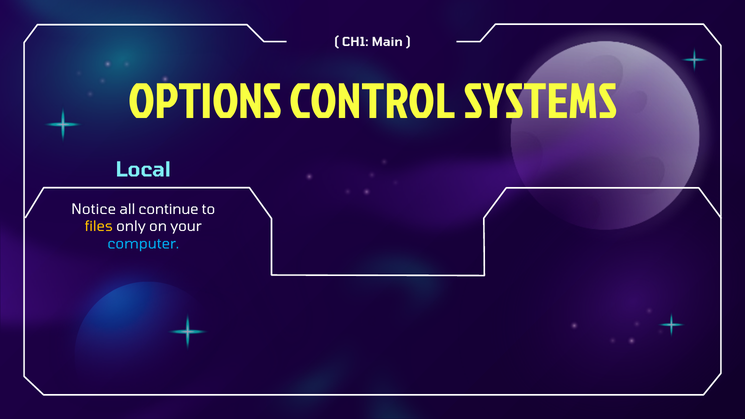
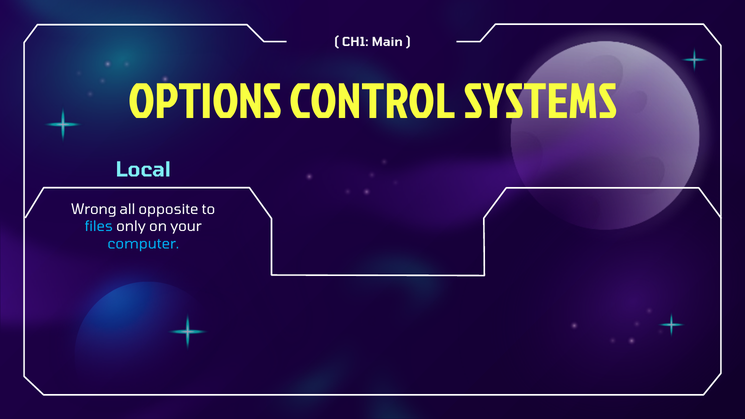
Notice: Notice -> Wrong (94, 209)
continue: continue -> opposite (169, 209)
files colour: yellow -> light blue (99, 227)
